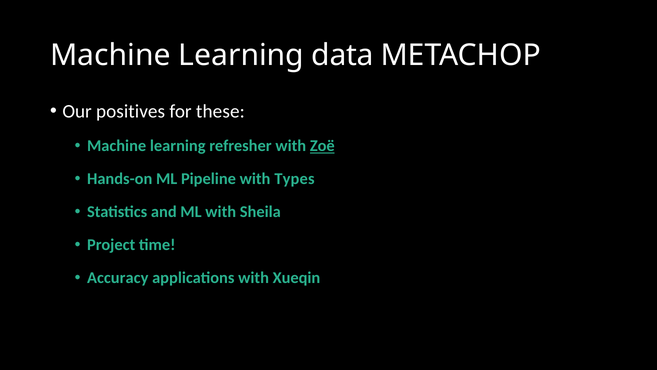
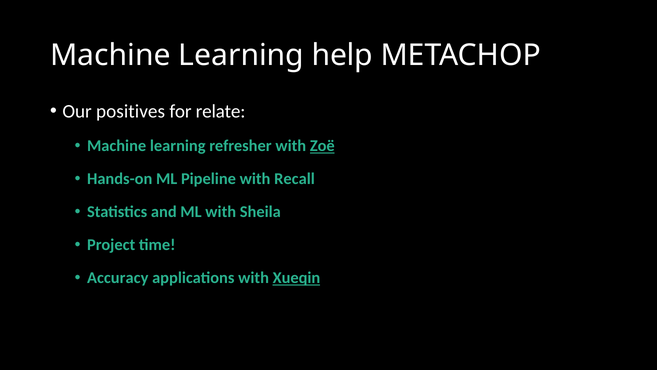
data: data -> help (342, 55)
these: these -> relate (221, 111)
Types: Types -> Recall (295, 179)
Xueqin underline: none -> present (296, 278)
